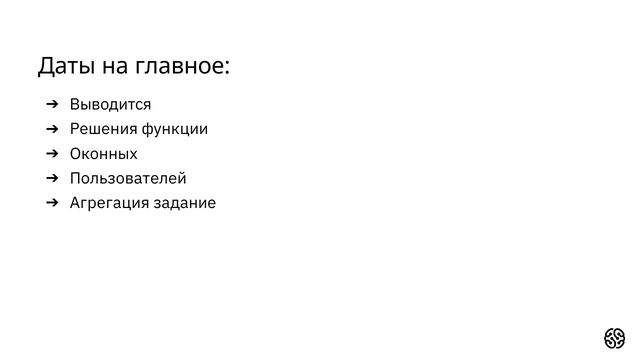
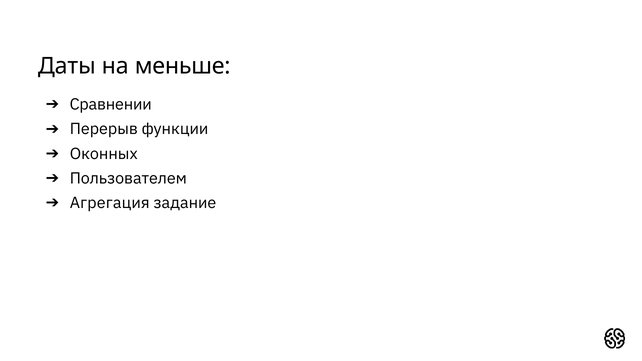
главное: главное -> меньше (183, 66)
Выводится: Выводится -> Сравнении (111, 105)
Решения: Решения -> Перерыв (104, 129)
Пользователей: Пользователей -> Пользователем (128, 178)
